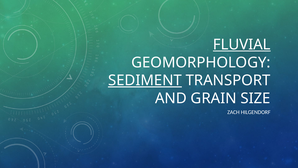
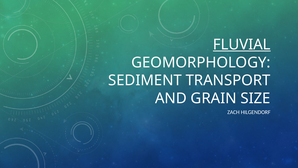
SEDIMENT underline: present -> none (145, 80)
